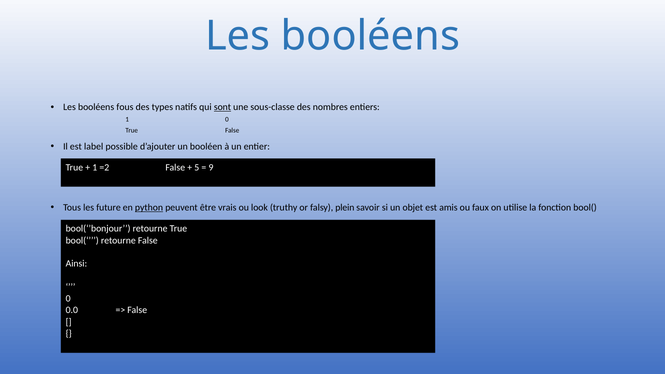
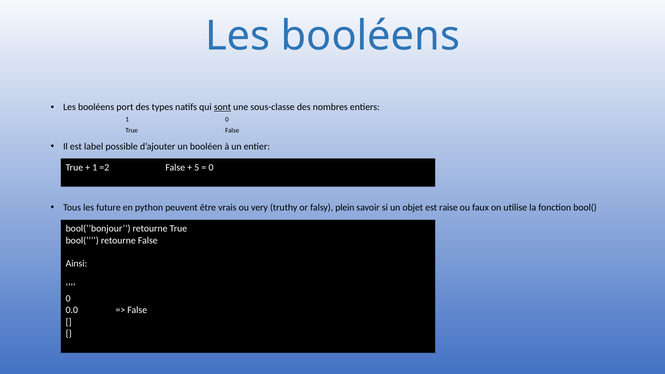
fous: fous -> port (125, 107)
9: 9 -> 0 (211, 167)
python underline: present -> none (149, 207)
look: look -> very (259, 207)
amis: amis -> raise (448, 207)
